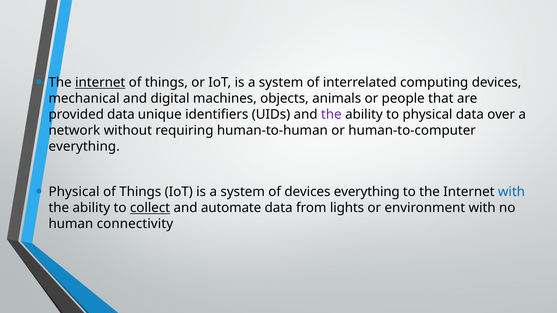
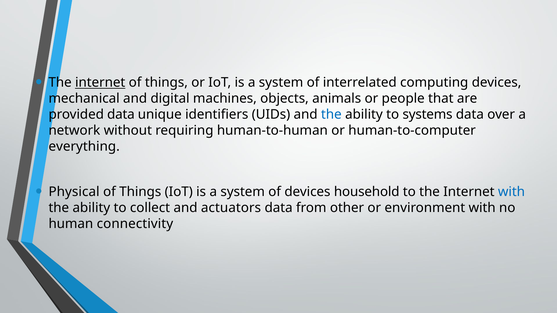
the colour: purple -> blue (331, 115)
to physical: physical -> systems (428, 115)
devices everything: everything -> household (367, 192)
collect underline: present -> none (150, 208)
automate: automate -> actuators (231, 208)
lights: lights -> other (347, 208)
